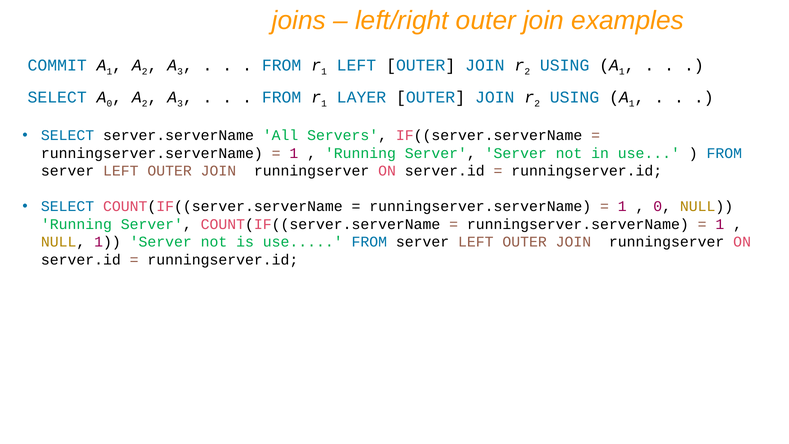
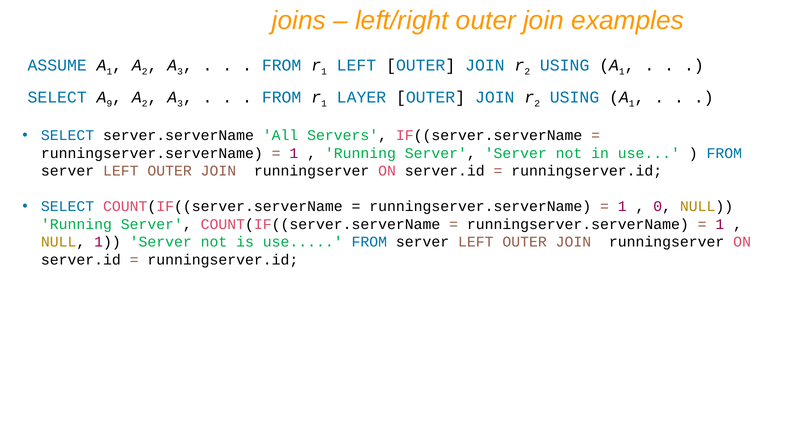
COMMIT: COMMIT -> ASSUME (57, 65)
0: 0 -> 9 (109, 104)
